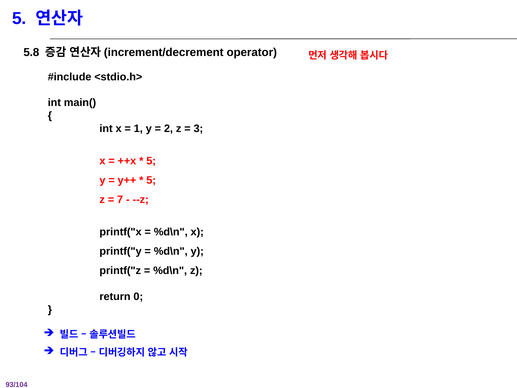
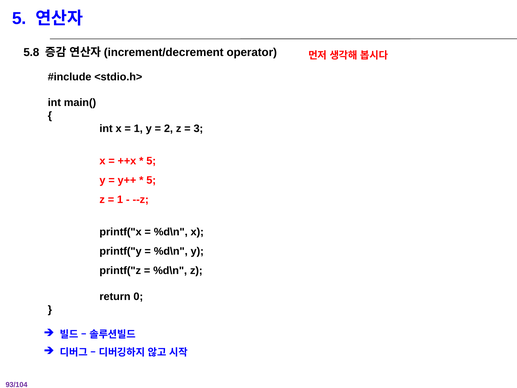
7: 7 -> 1 (120, 200)
